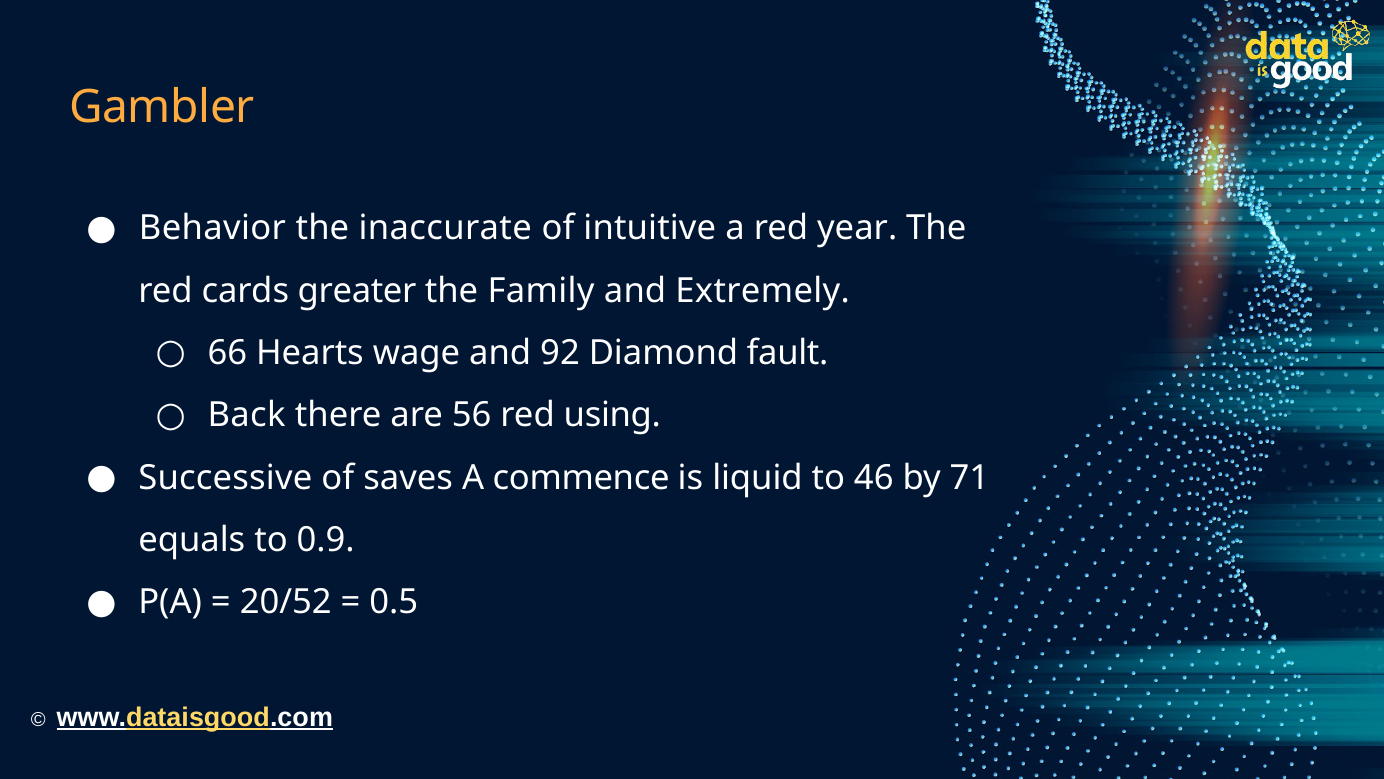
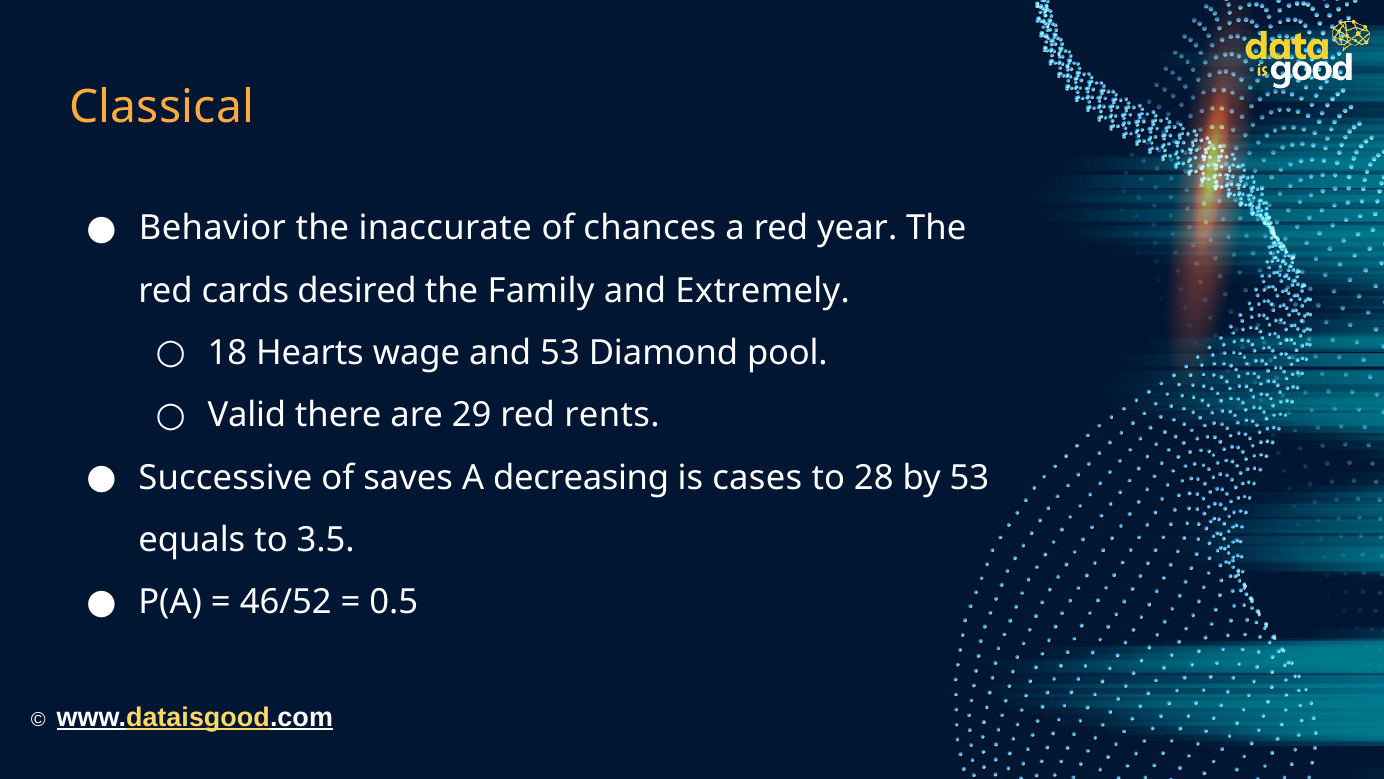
Gambler: Gambler -> Classical (162, 108)
intuitive: intuitive -> chances (650, 228)
greater: greater -> desired (357, 291)
66: 66 -> 18 (227, 353)
and 92: 92 -> 53 (560, 353)
fault: fault -> pool (787, 353)
Back: Back -> Valid (247, 415)
56: 56 -> 29 (472, 415)
using: using -> rents (612, 415)
commence: commence -> decreasing (581, 477)
liquid: liquid -> cases (757, 477)
46: 46 -> 28 (874, 477)
by 71: 71 -> 53 (969, 477)
0.9: 0.9 -> 3.5 (326, 540)
20/52: 20/52 -> 46/52 (286, 602)
